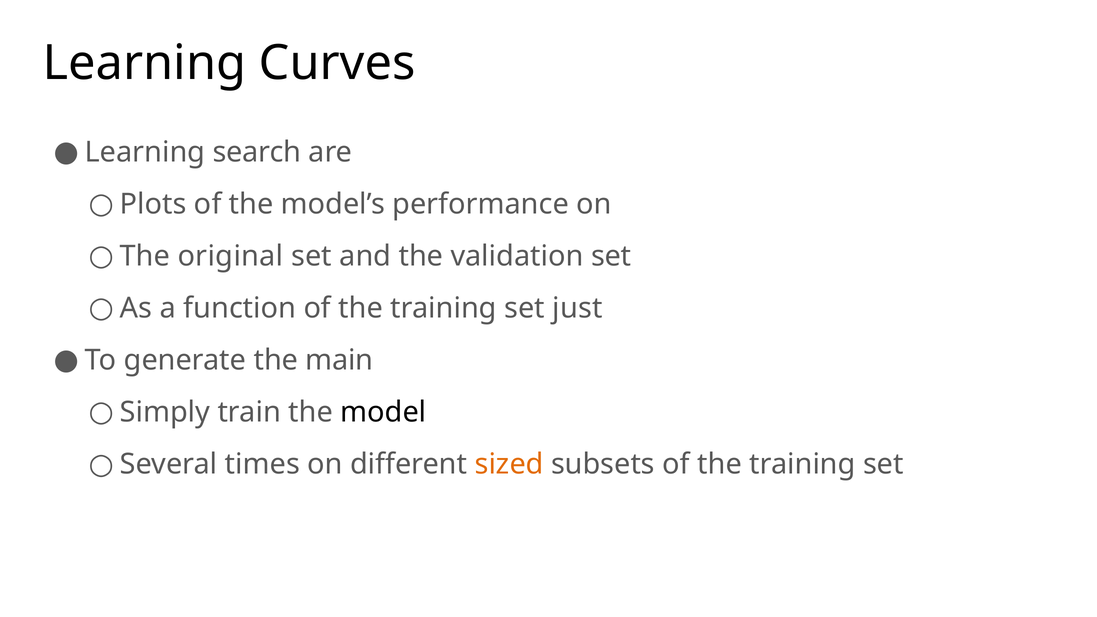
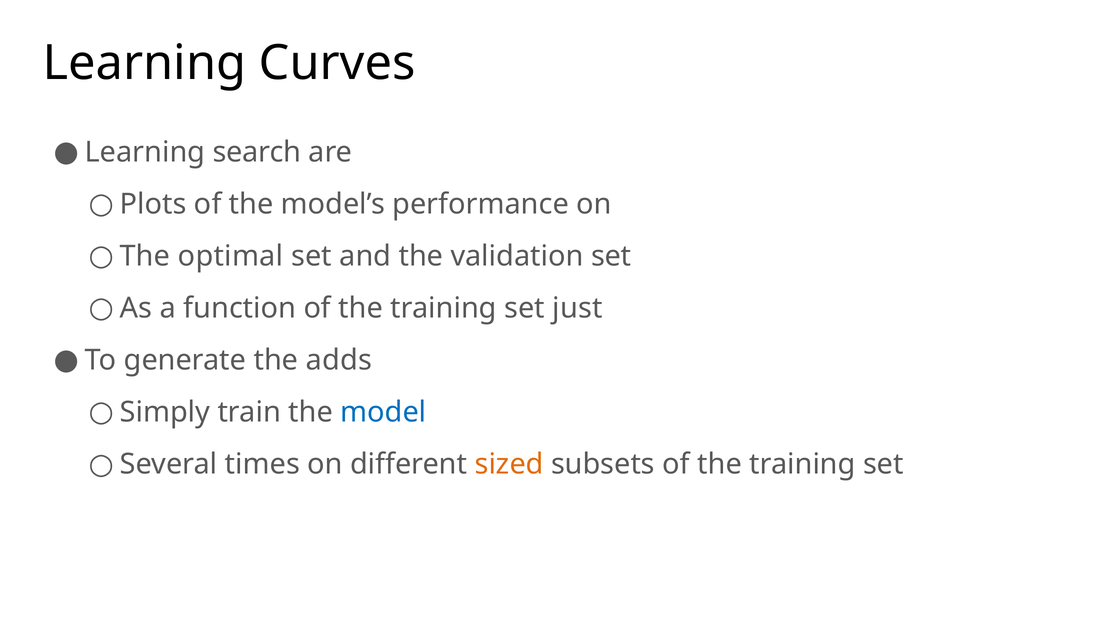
original: original -> optimal (231, 256)
main: main -> adds (339, 360)
model colour: black -> blue (383, 412)
